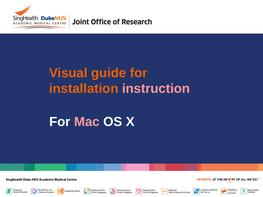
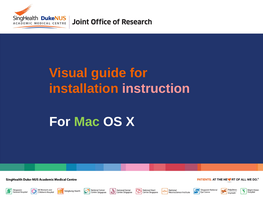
Mac colour: pink -> light green (87, 122)
